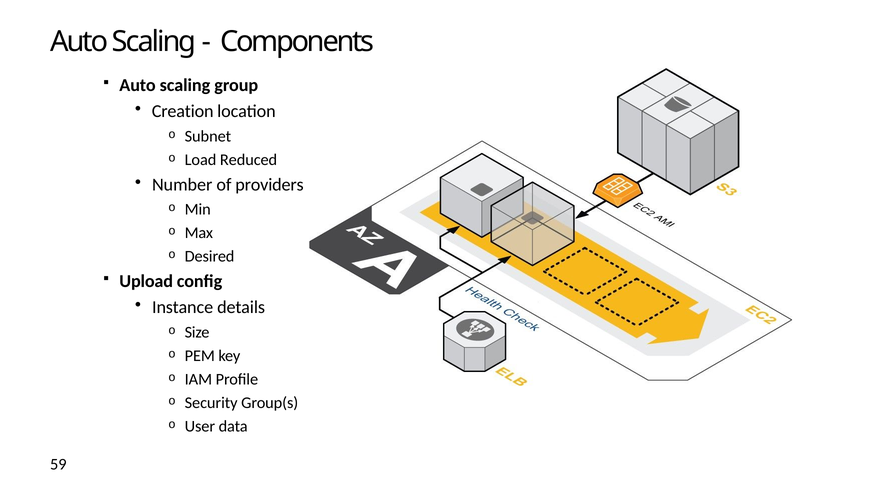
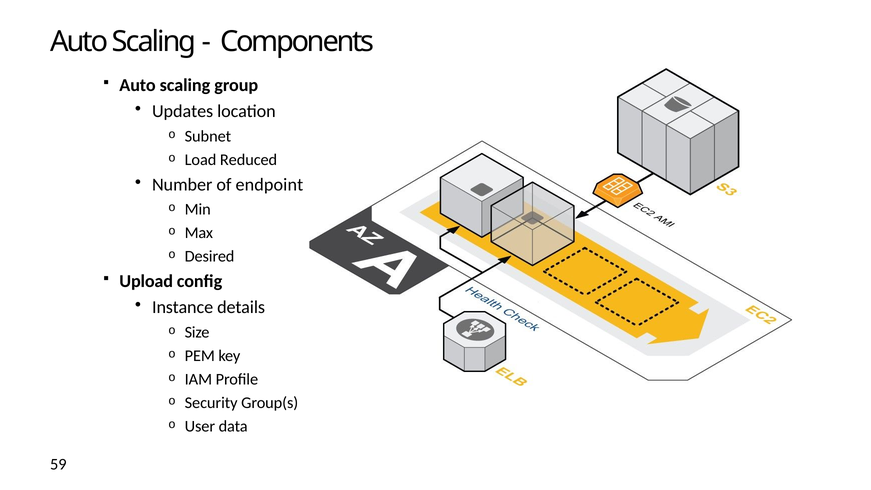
Creation: Creation -> Updates (183, 111)
providers: providers -> endpoint (269, 185)
